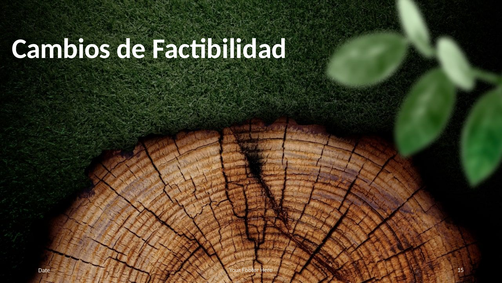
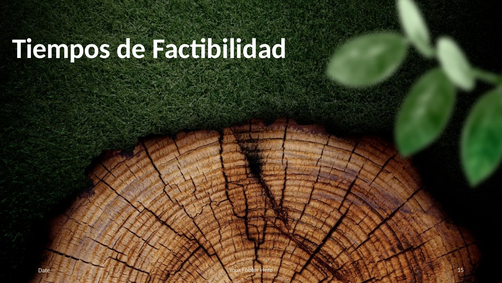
Cambios: Cambios -> Tiempos (61, 49)
